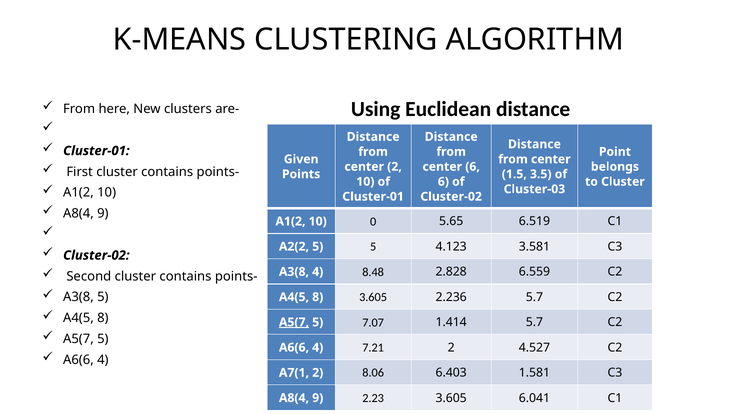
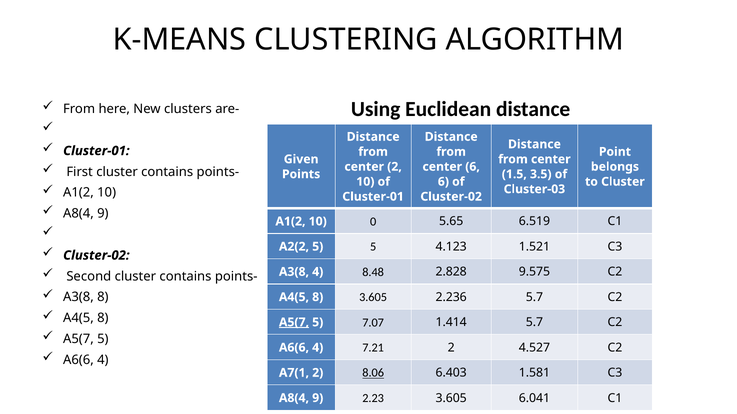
3.581: 3.581 -> 1.521 (534, 247)
6.559: 6.559 -> 9.575 (534, 272)
A3(8 5: 5 -> 8 (103, 298)
8.06 underline: none -> present (373, 373)
